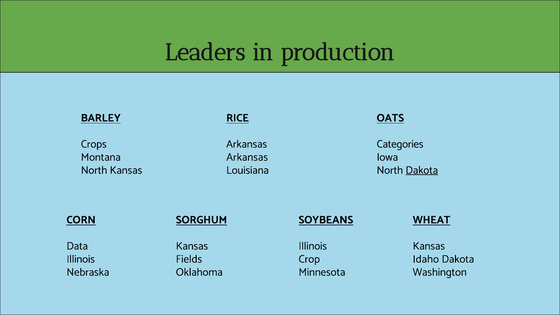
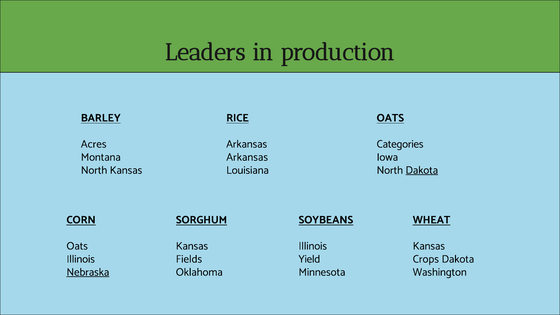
Crops: Crops -> Acres (94, 144)
Data: Data -> Oats (77, 246)
Crop: Crop -> Yield (309, 259)
Idaho: Idaho -> Crops (426, 259)
Nebraska underline: none -> present (88, 272)
